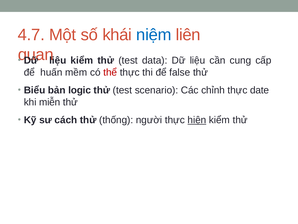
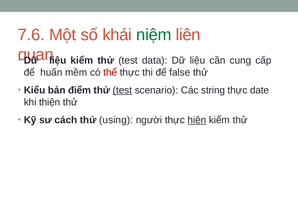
4.7: 4.7 -> 7.6 (31, 35)
niệm colour: blue -> green (154, 35)
Biểu: Biểu -> Kiểu (35, 90)
logic: logic -> điểm (80, 90)
test underline: none -> present (122, 90)
chỉnh: chỉnh -> string (213, 90)
miễn: miễn -> thiện (50, 102)
thống: thống -> using (116, 120)
